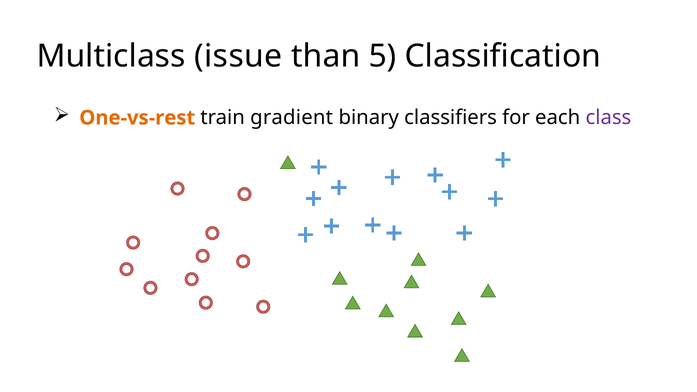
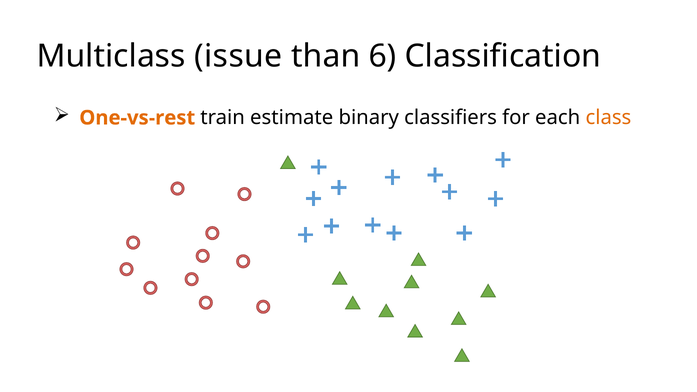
5: 5 -> 6 (383, 56)
gradient: gradient -> estimate (292, 118)
class colour: purple -> orange (608, 118)
